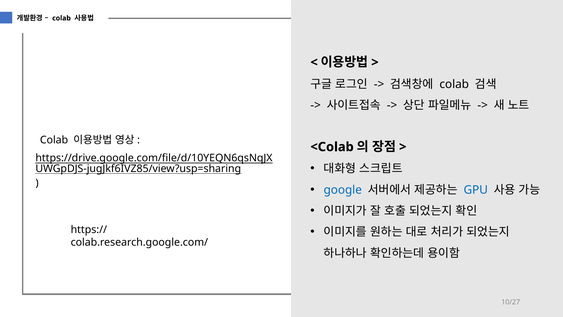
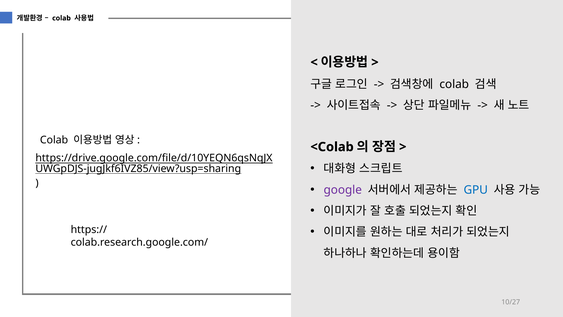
google colour: blue -> purple (343, 190)
